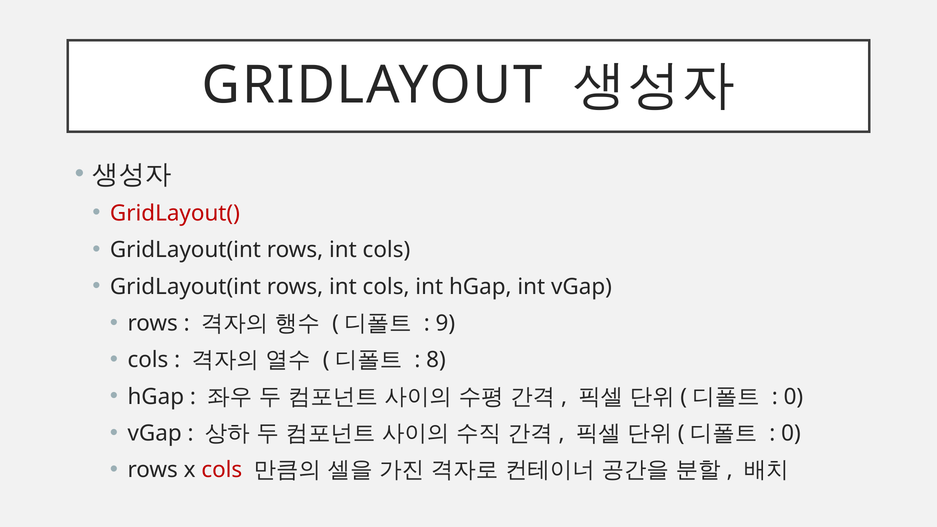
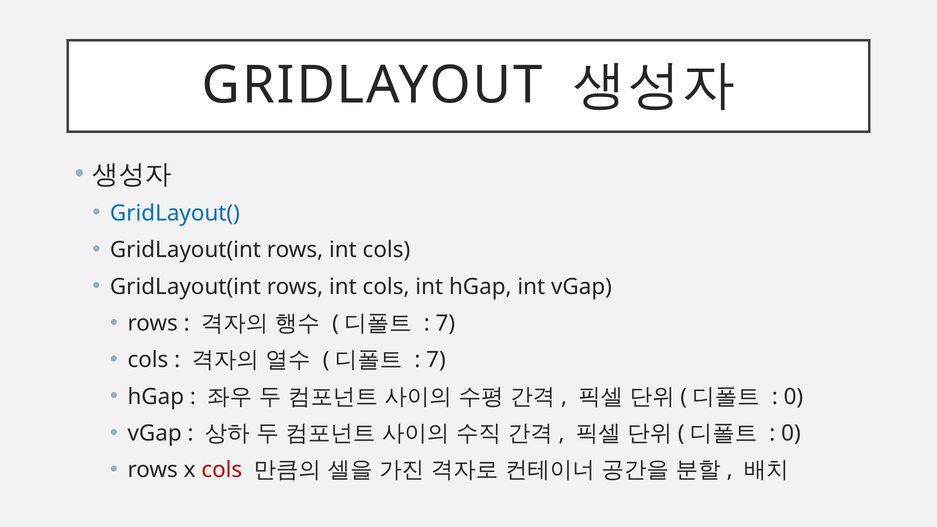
GridLayout( colour: red -> blue (175, 213)
9: 9 -> 7 (445, 323)
8: 8 -> 7 (436, 360)
